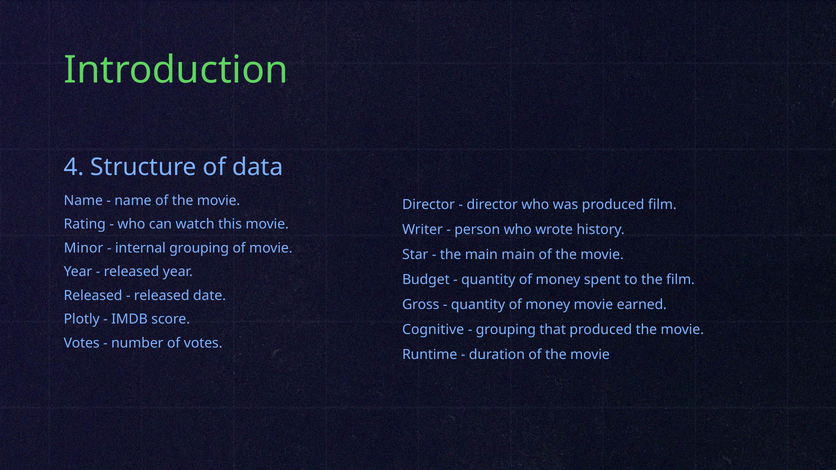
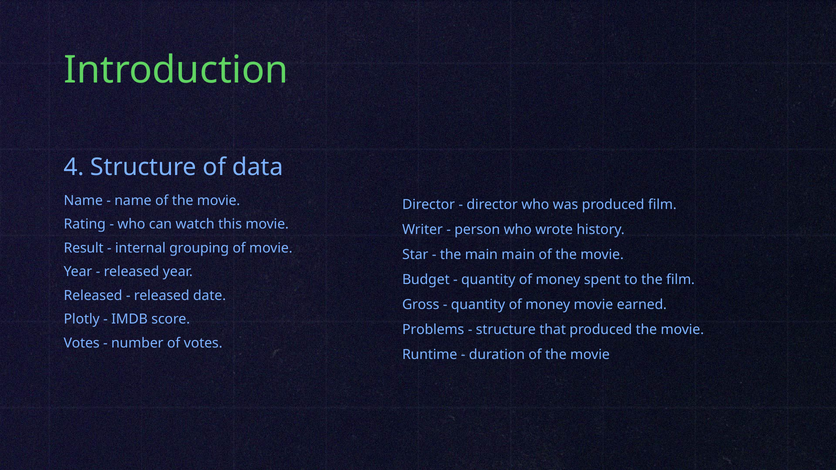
Minor: Minor -> Result (84, 248)
Cognitive: Cognitive -> Problems (433, 330)
grouping: grouping -> structure (506, 330)
